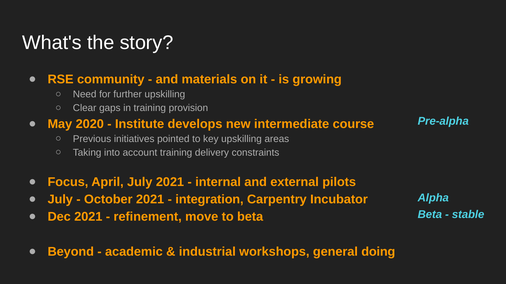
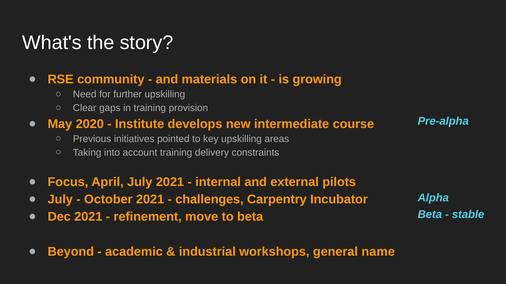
integration: integration -> challenges (209, 200)
doing: doing -> name (378, 252)
